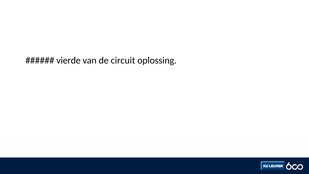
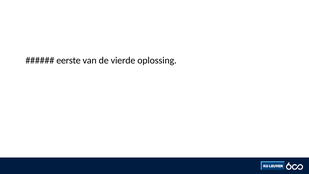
vierde: vierde -> eerste (69, 60)
circuit: circuit -> vierde (123, 60)
